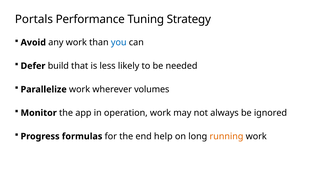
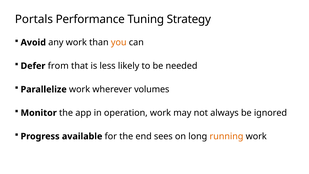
you colour: blue -> orange (119, 42)
build: build -> from (58, 66)
formulas: formulas -> available (82, 136)
help: help -> sees (163, 136)
